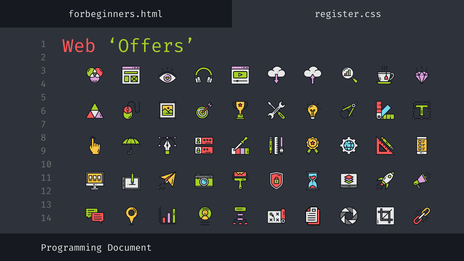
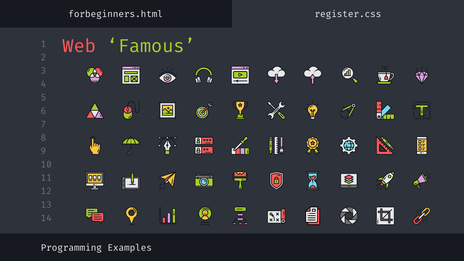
Offers: Offers -> Famous (151, 46)
Document: Document -> Examples (130, 248)
